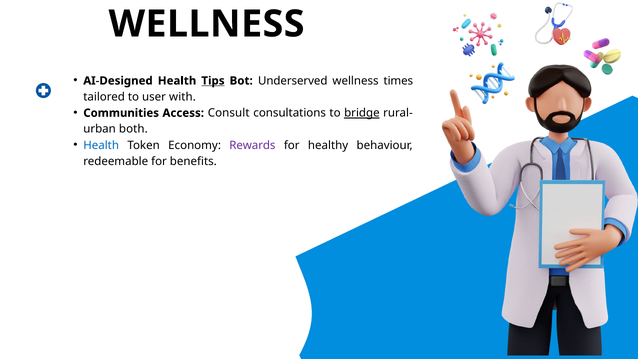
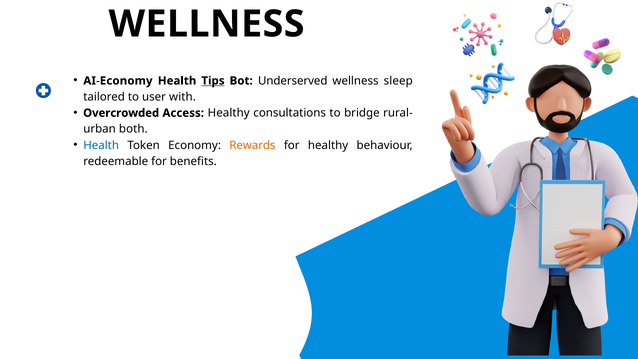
AI-Designed: AI-Designed -> AI-Economy (118, 81)
times: times -> sleep (398, 81)
Communities: Communities -> Overcrowded (121, 113)
Access Consult: Consult -> Healthy (229, 113)
bridge underline: present -> none (362, 113)
Rewards colour: purple -> orange (252, 145)
